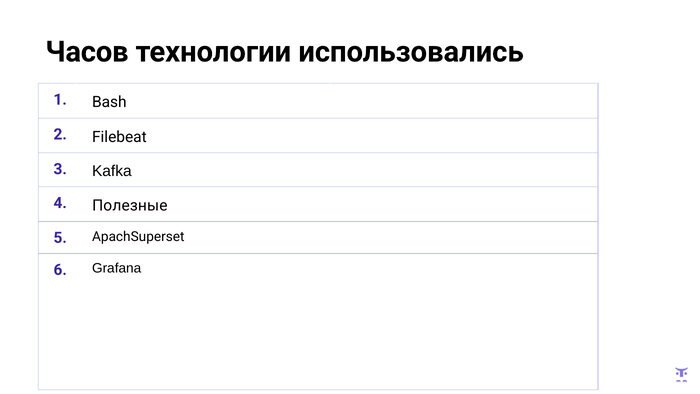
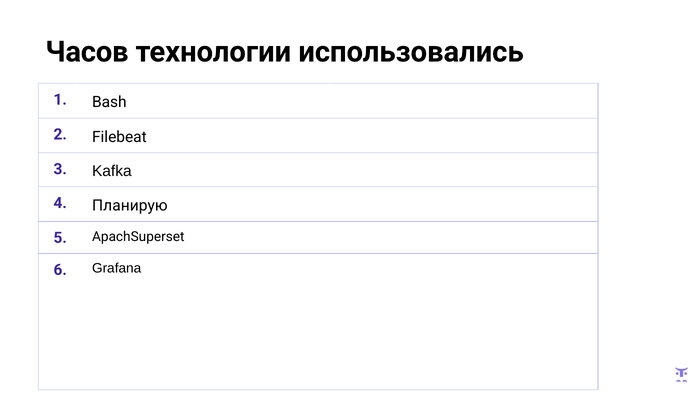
Полезные: Полезные -> Планирую (130, 206)
